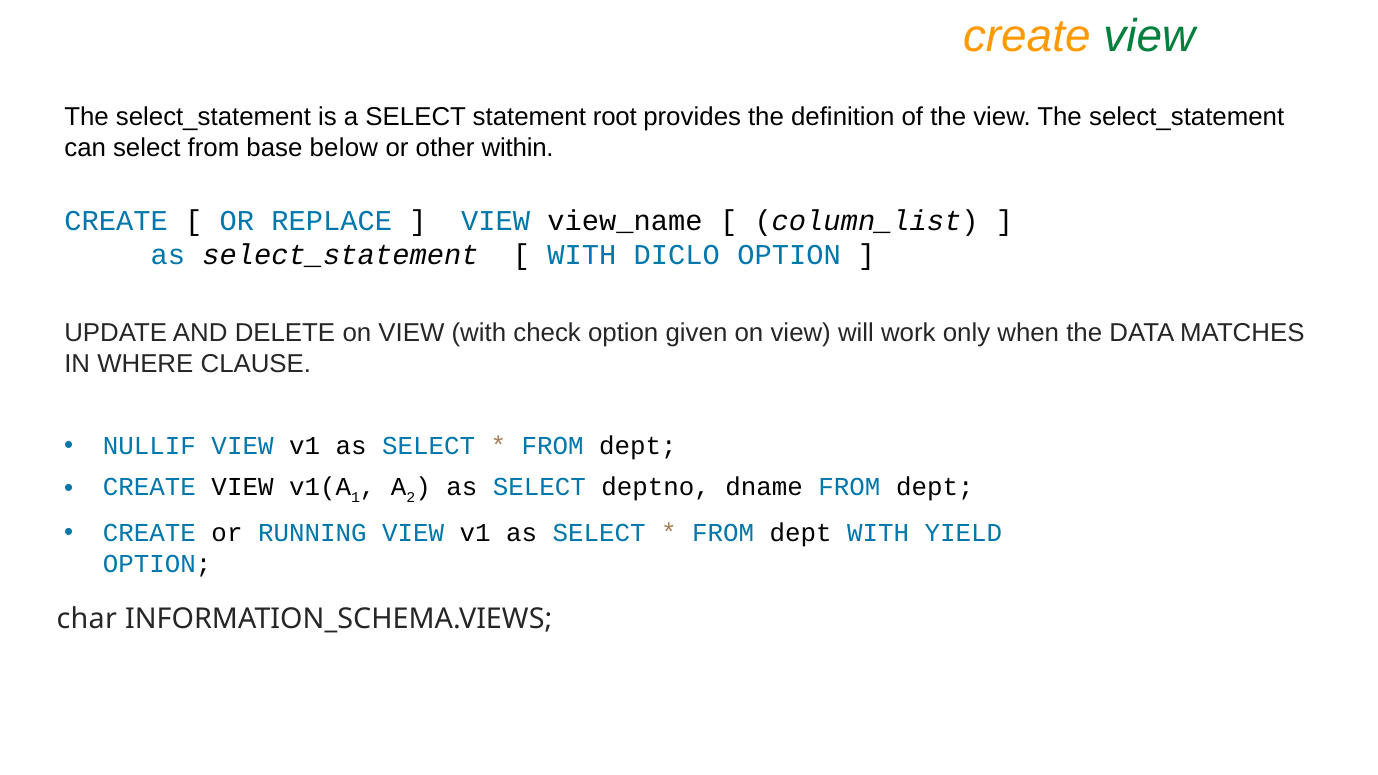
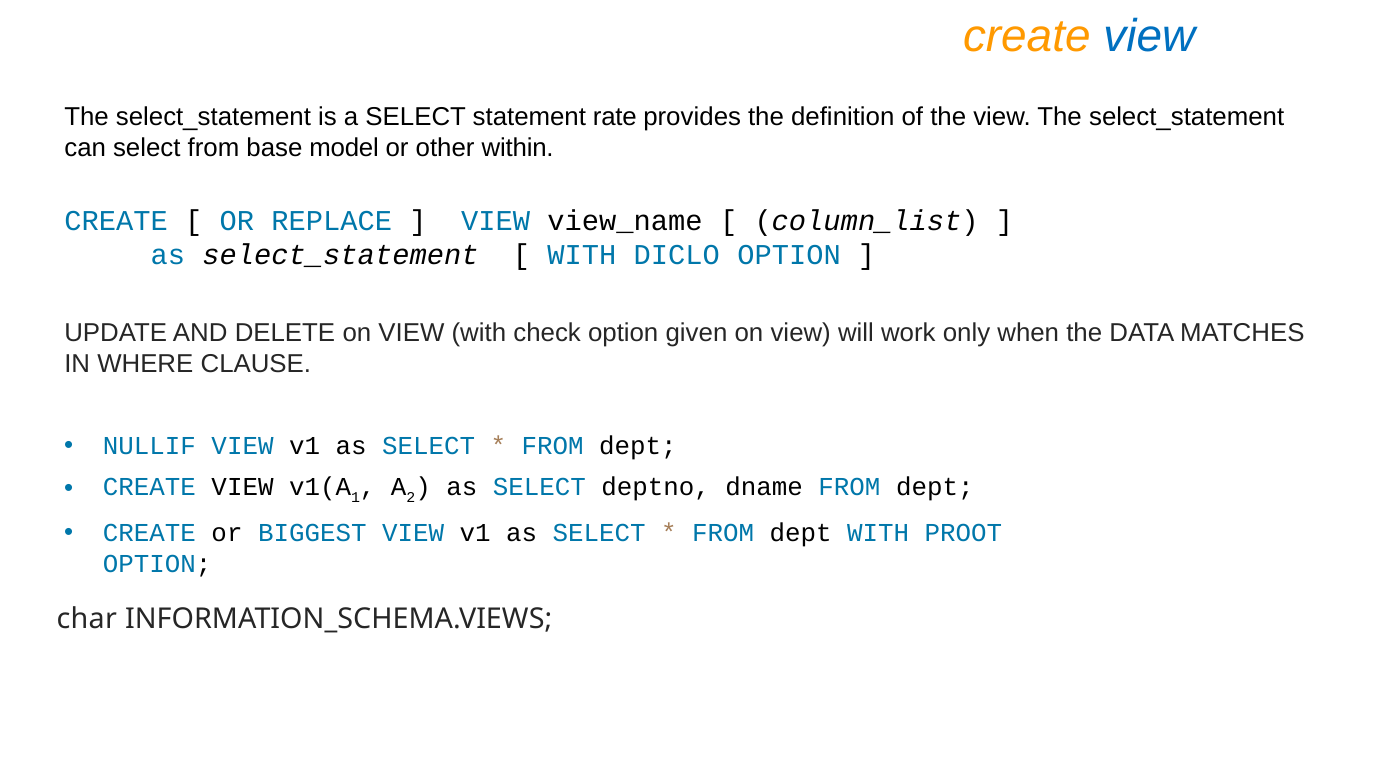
view colour: green -> blue (1149, 36)
root: root -> rate (615, 117)
below: below -> model (344, 148)
RUNNING: RUNNING -> BIGGEST (312, 533)
YIELD: YIELD -> PROOT (963, 533)
